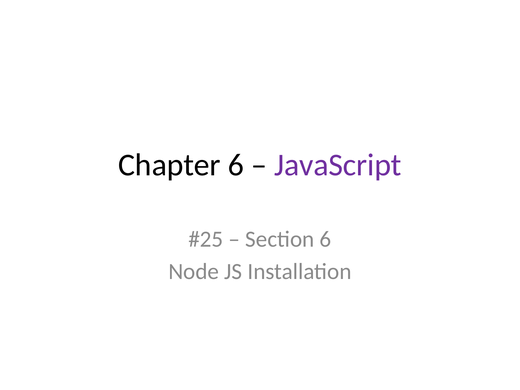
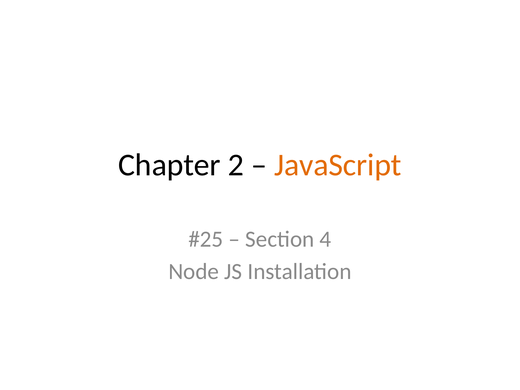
Chapter 6: 6 -> 2 (236, 165)
JavaScript colour: purple -> orange (338, 165)
Section 6: 6 -> 4 (325, 239)
